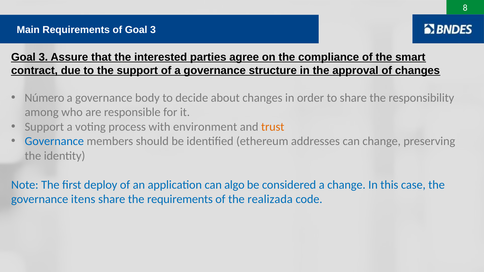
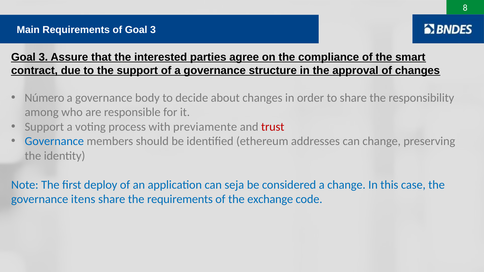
environment: environment -> previamente (205, 127)
trust colour: orange -> red (273, 127)
algo: algo -> seja (234, 185)
realizada: realizada -> exchange (270, 199)
